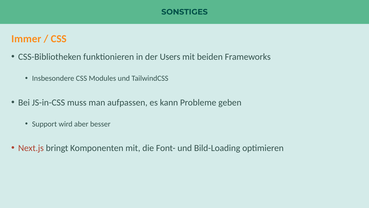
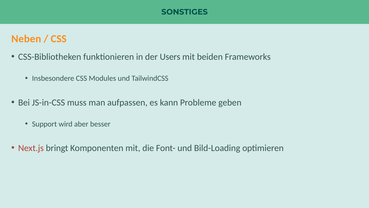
Immer: Immer -> Neben (26, 39)
